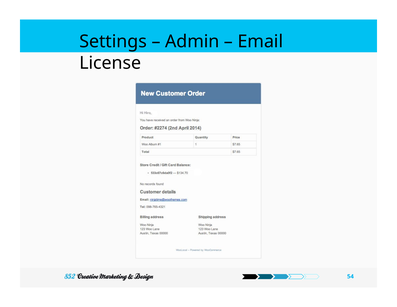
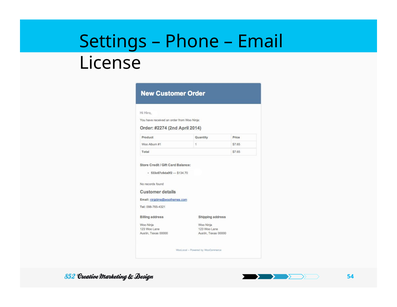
Admin: Admin -> Phone (192, 42)
